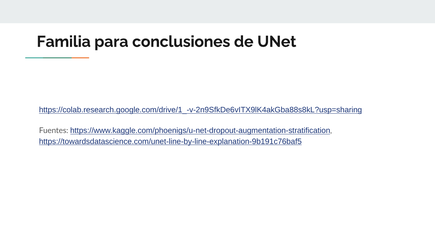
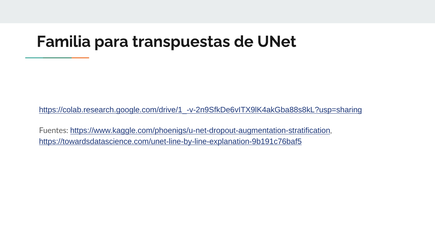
conclusiones: conclusiones -> transpuestas (181, 42)
